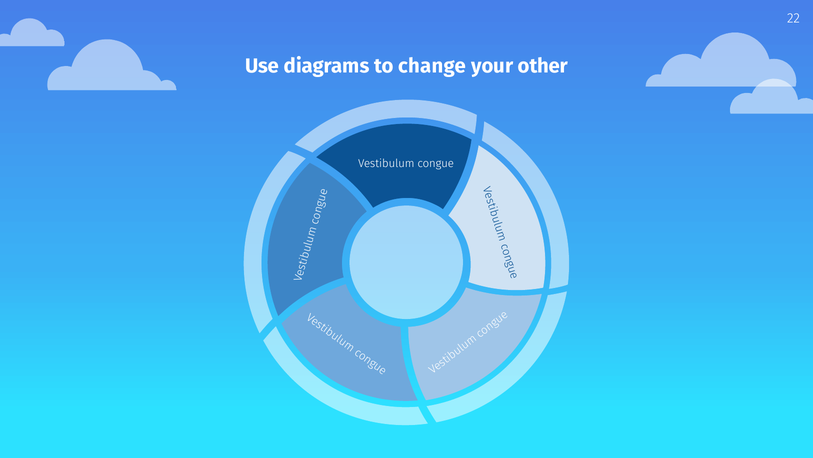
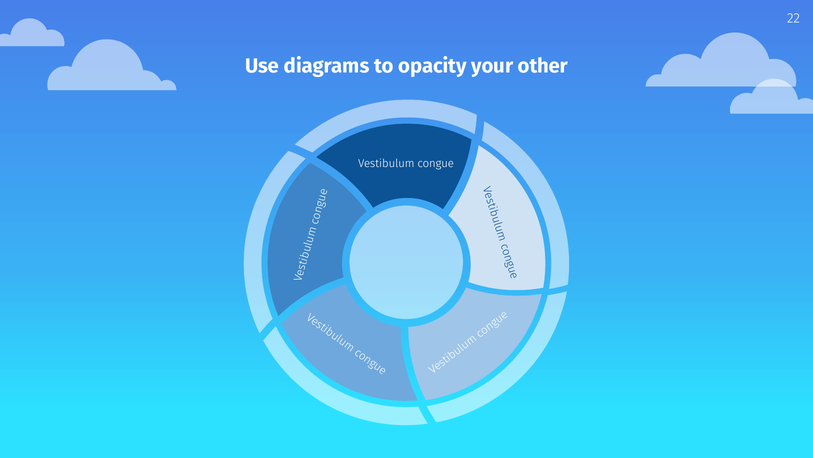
change: change -> opacity (432, 66)
